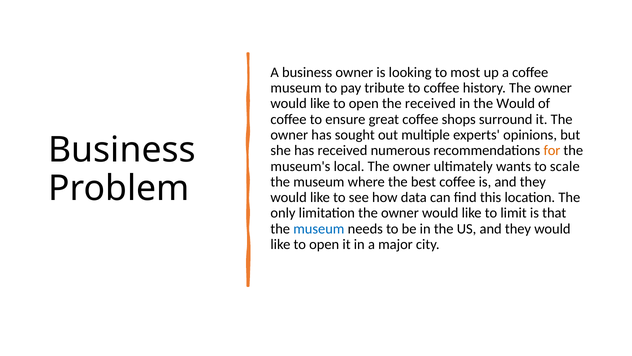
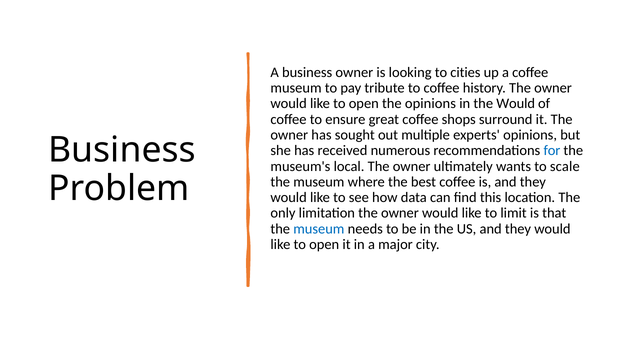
most: most -> cities (465, 72)
the received: received -> opinions (430, 104)
for colour: orange -> blue (552, 150)
